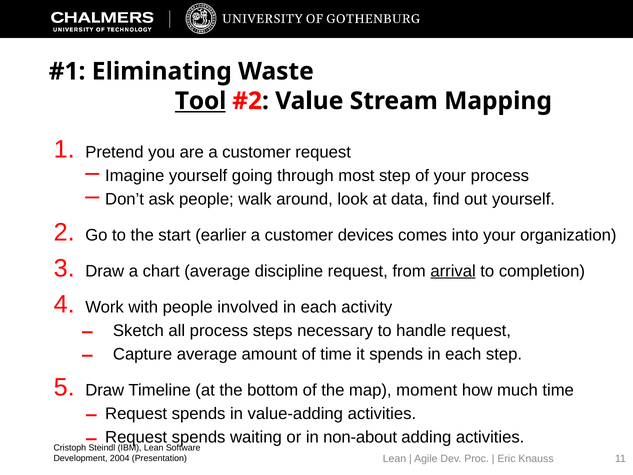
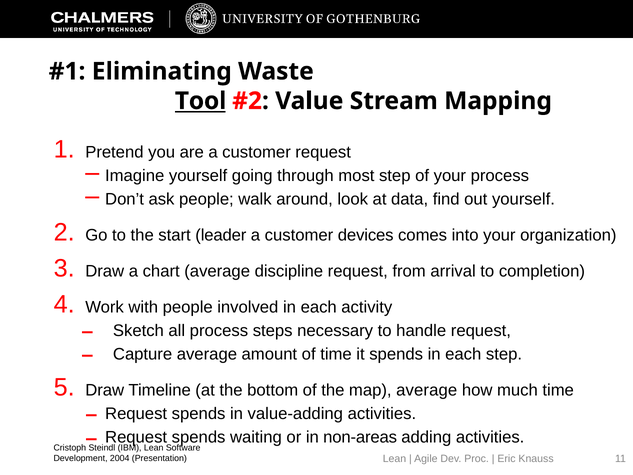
earlier: earlier -> leader (221, 235)
arrival underline: present -> none (453, 271)
map moment: moment -> average (427, 390)
non-about: non-about -> non-areas (360, 437)
